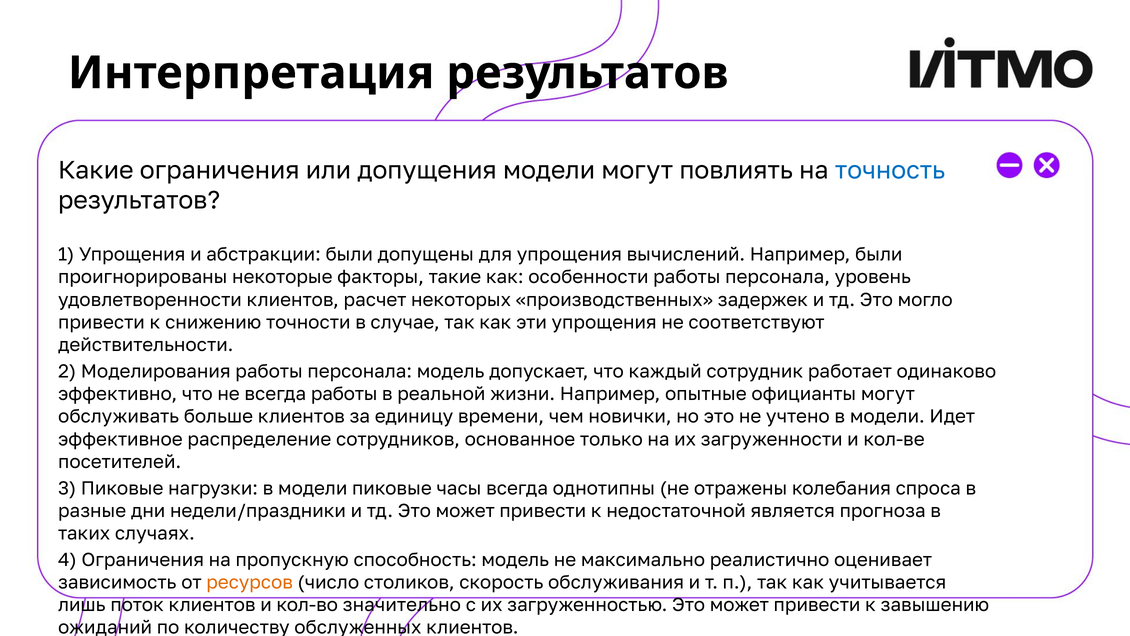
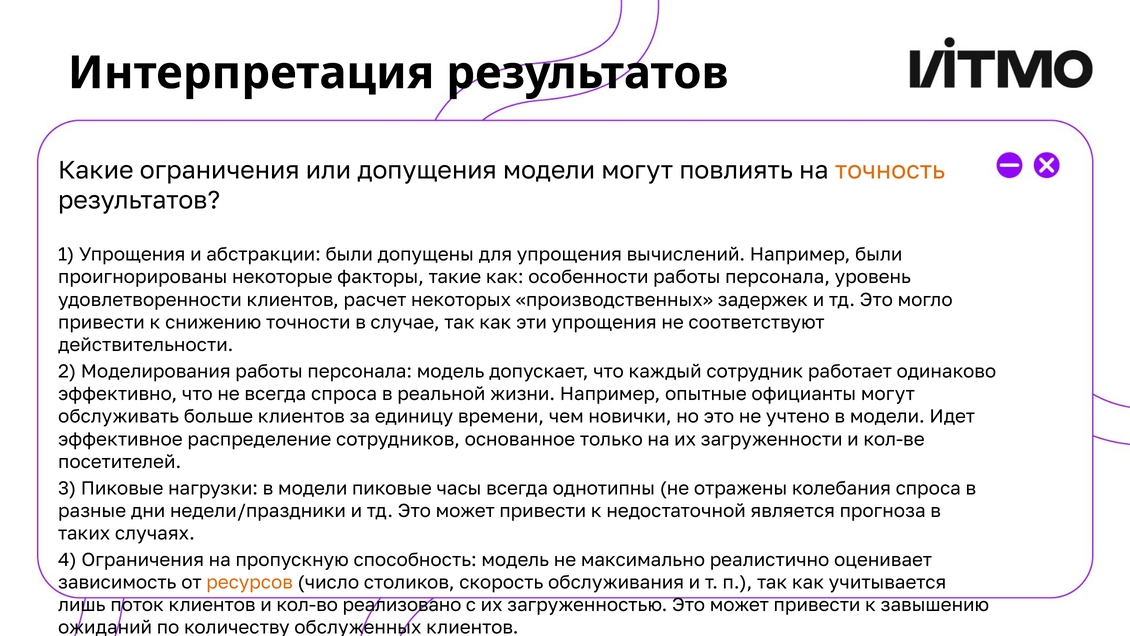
точность colour: blue -> orange (890, 170)
всегда работы: работы -> спроса (344, 394)
значительно: значительно -> реализовано (402, 605)
